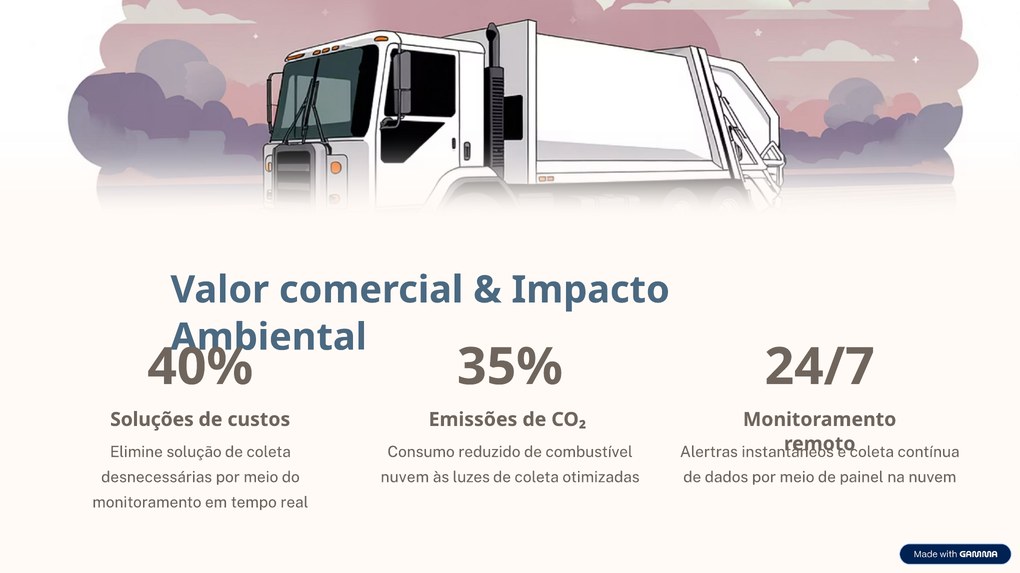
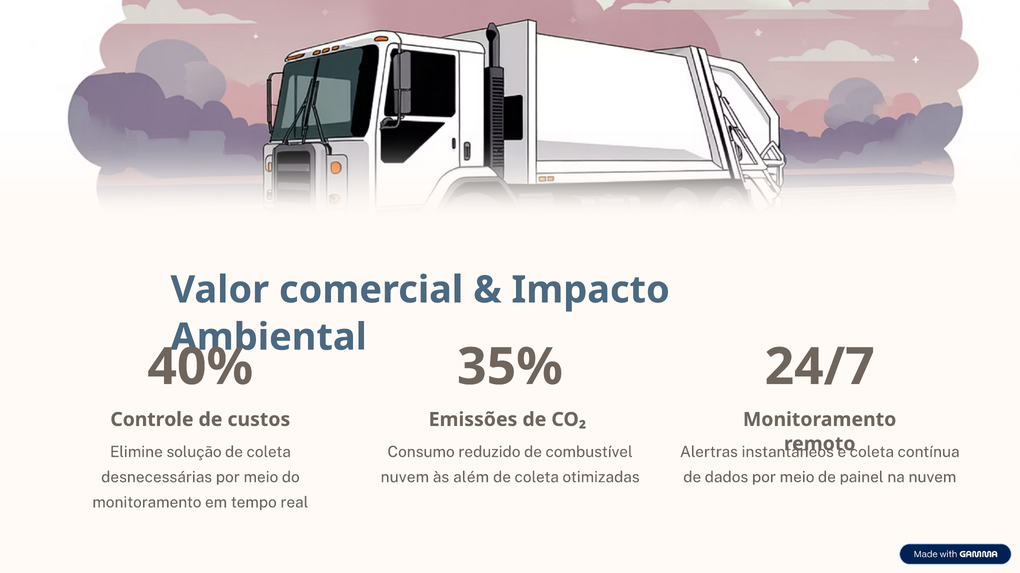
Soluções: Soluções -> Controle (152, 420)
luzes: luzes -> além (471, 478)
